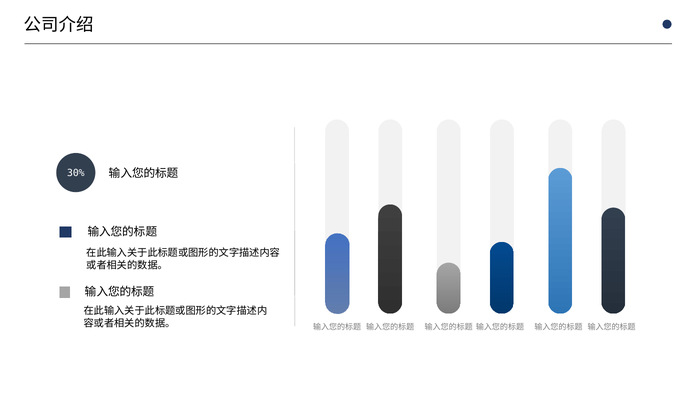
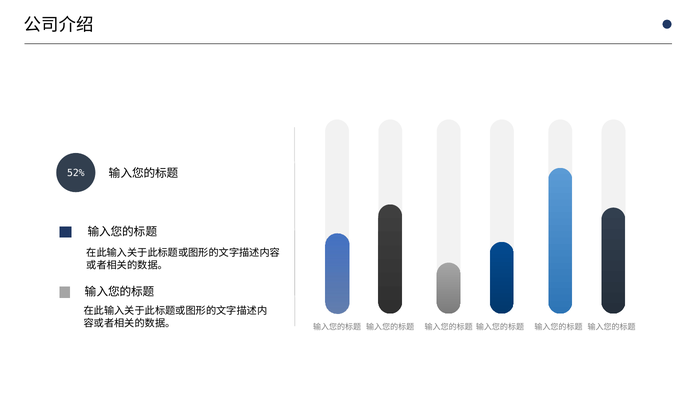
30%: 30% -> 52% (76, 173)
